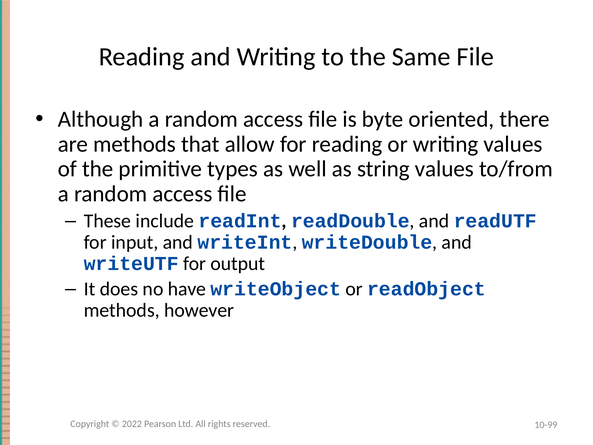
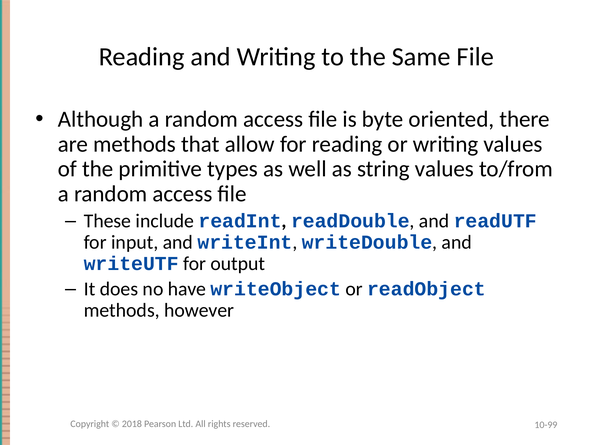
2022: 2022 -> 2018 (132, 424)
